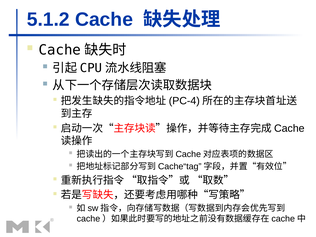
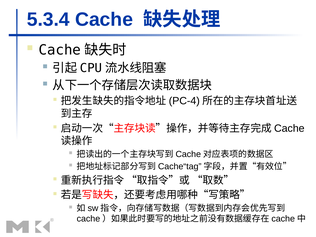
5.1.2: 5.1.2 -> 5.3.4 (48, 20)
